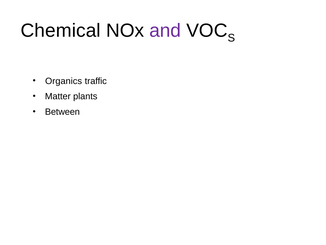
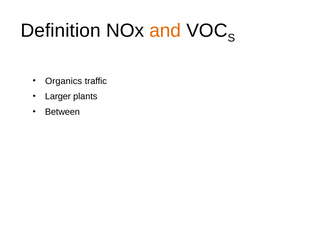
Chemical: Chemical -> Definition (61, 31)
and colour: purple -> orange (165, 31)
Matter: Matter -> Larger (58, 96)
